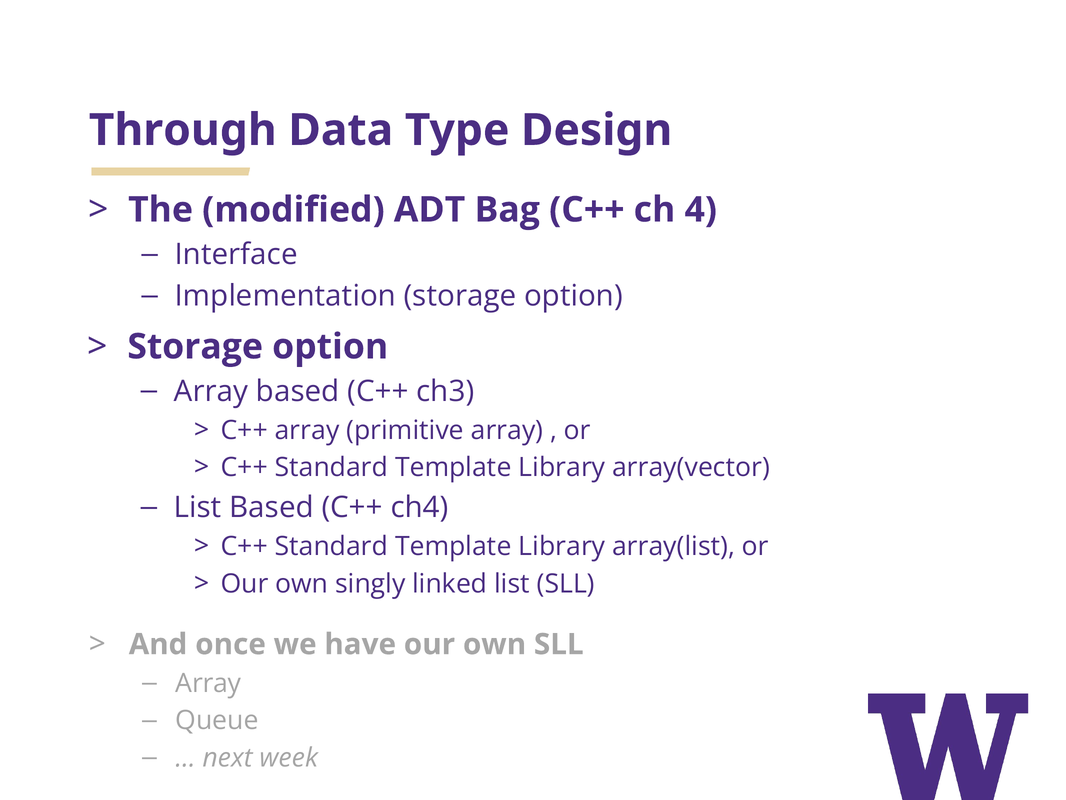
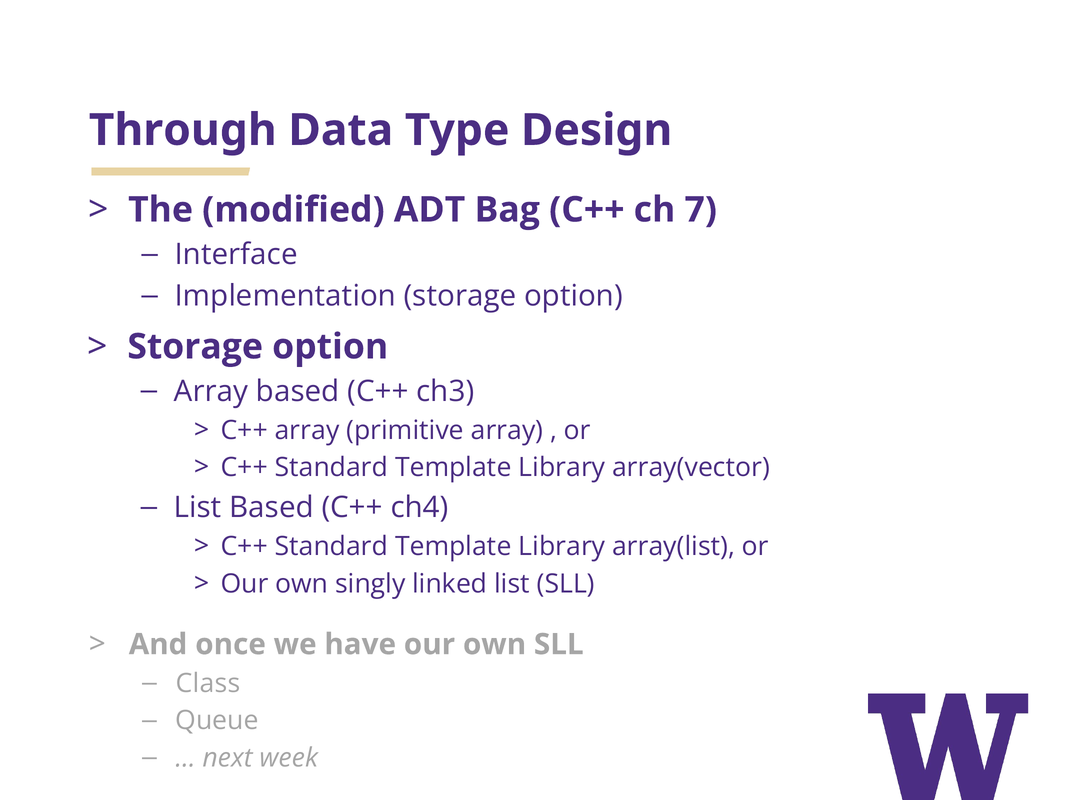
4: 4 -> 7 (701, 210)
Array: Array -> Class (208, 683)
